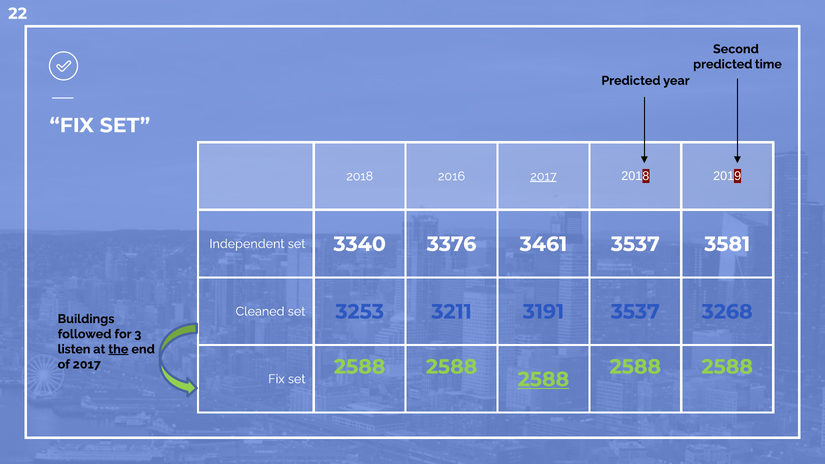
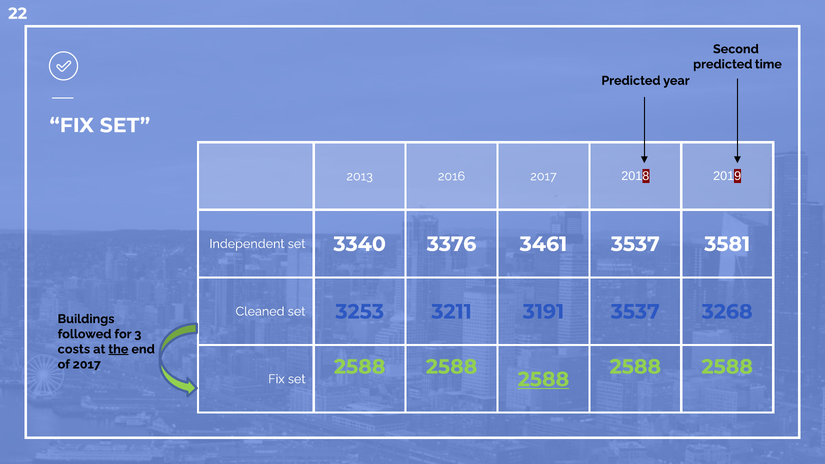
2018: 2018 -> 2013 (360, 176)
2017 underline: present -> none (543, 176)
listen: listen -> costs (74, 349)
